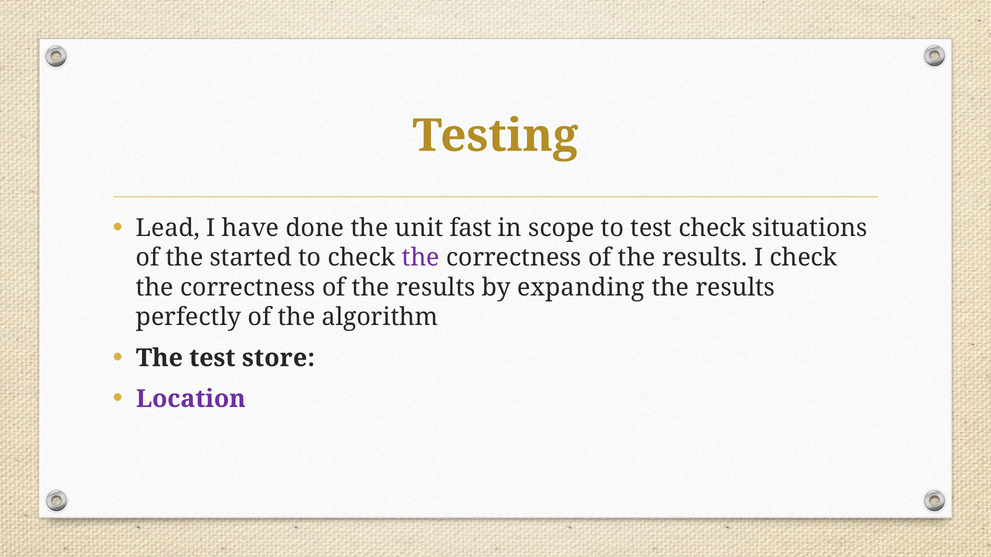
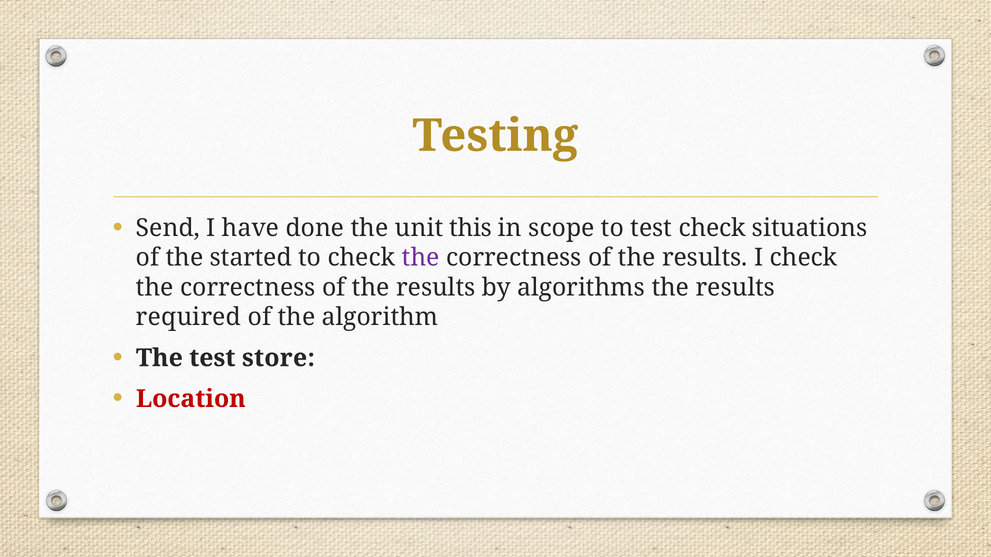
Lead: Lead -> Send (168, 228)
fast: fast -> this (471, 228)
expanding: expanding -> algorithms (581, 288)
perfectly: perfectly -> required (189, 317)
Location colour: purple -> red (191, 399)
